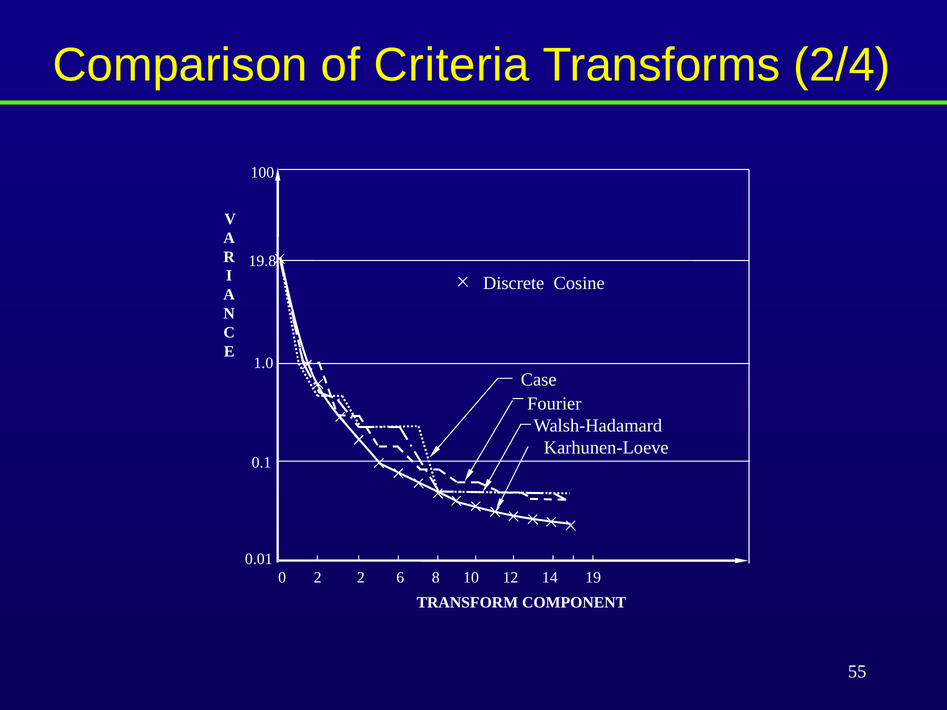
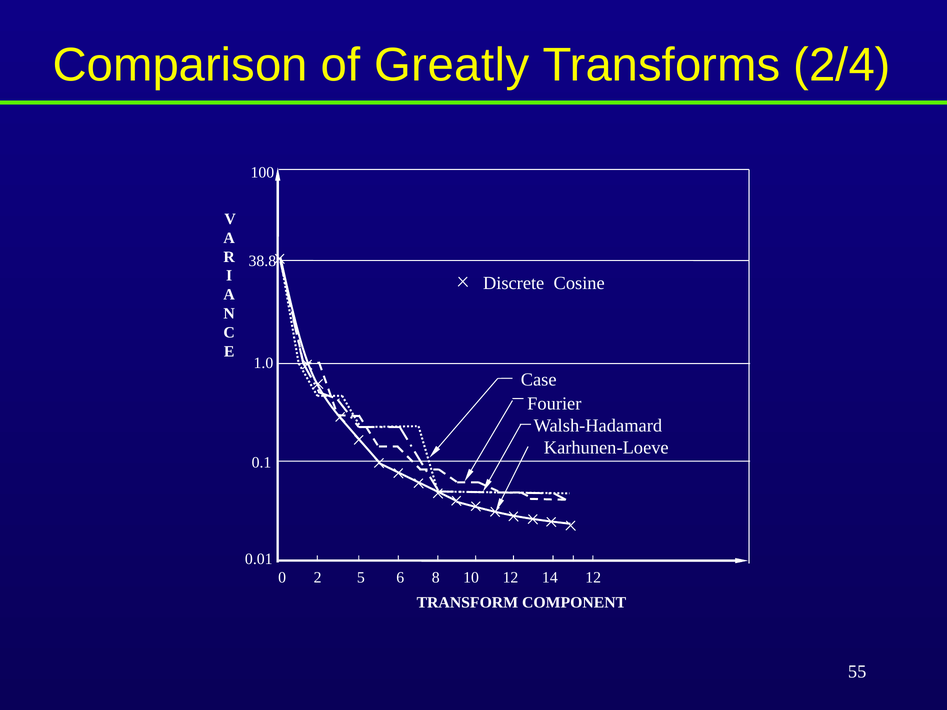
Criteria: Criteria -> Greatly (452, 65)
19.8: 19.8 -> 38.8 (262, 261)
2 2: 2 -> 5 (361, 578)
14 19: 19 -> 12 (593, 578)
